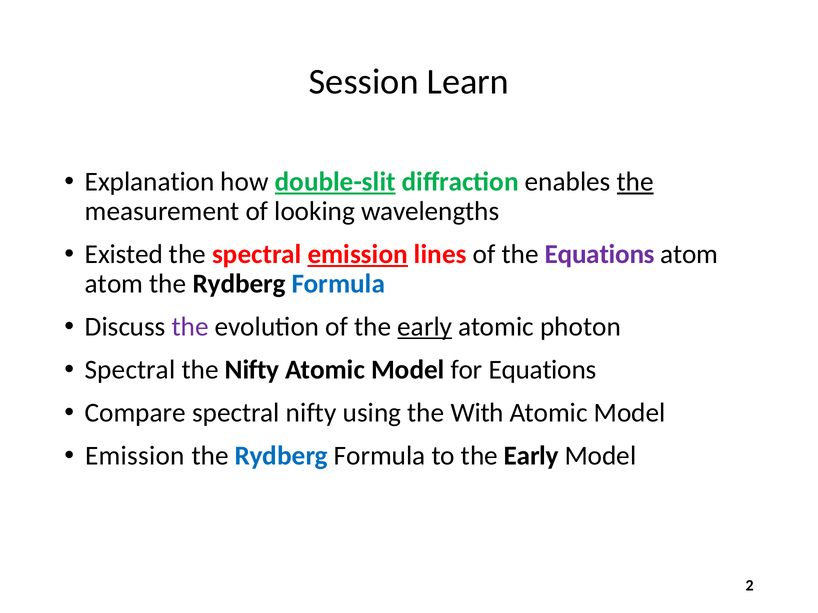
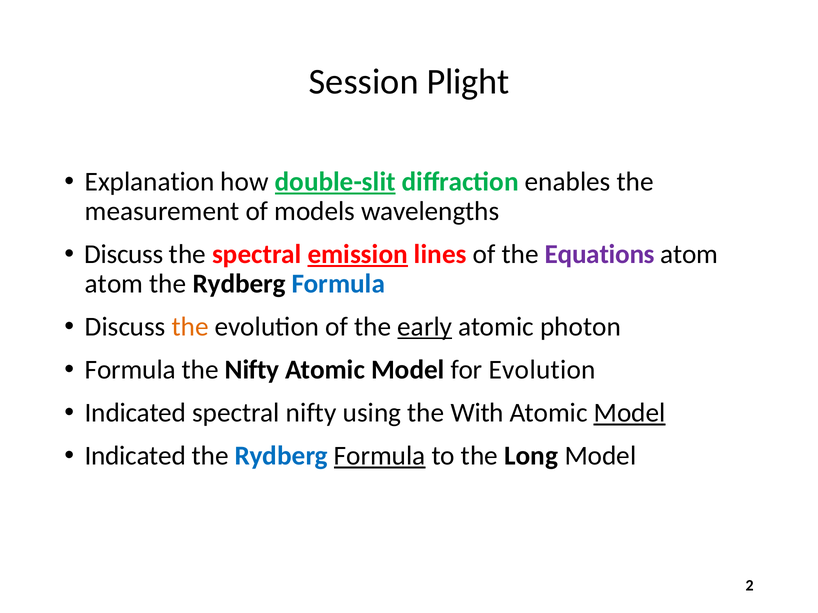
Learn: Learn -> Plight (468, 82)
the underline: present -> none (635, 182)
looking: looking -> models (315, 211)
Existed: Existed -> Discuss (124, 254)
the colour: purple -> orange (190, 327)
Spectral: Spectral -> Formula (130, 370)
for Equations: Equations -> Evolution (542, 370)
Compare: Compare -> Indicated (135, 413)
Model underline: none -> present (630, 413)
Emission: Emission -> Indicated (135, 456)
Formula underline: none -> present (380, 456)
to the Early: Early -> Long (531, 456)
